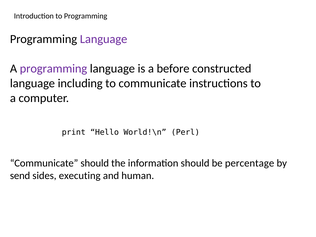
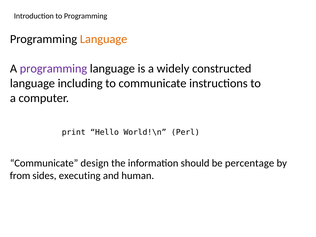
Language colour: purple -> orange (104, 39)
before: before -> widely (173, 68)
Communicate should: should -> design (95, 163)
send: send -> from (20, 176)
